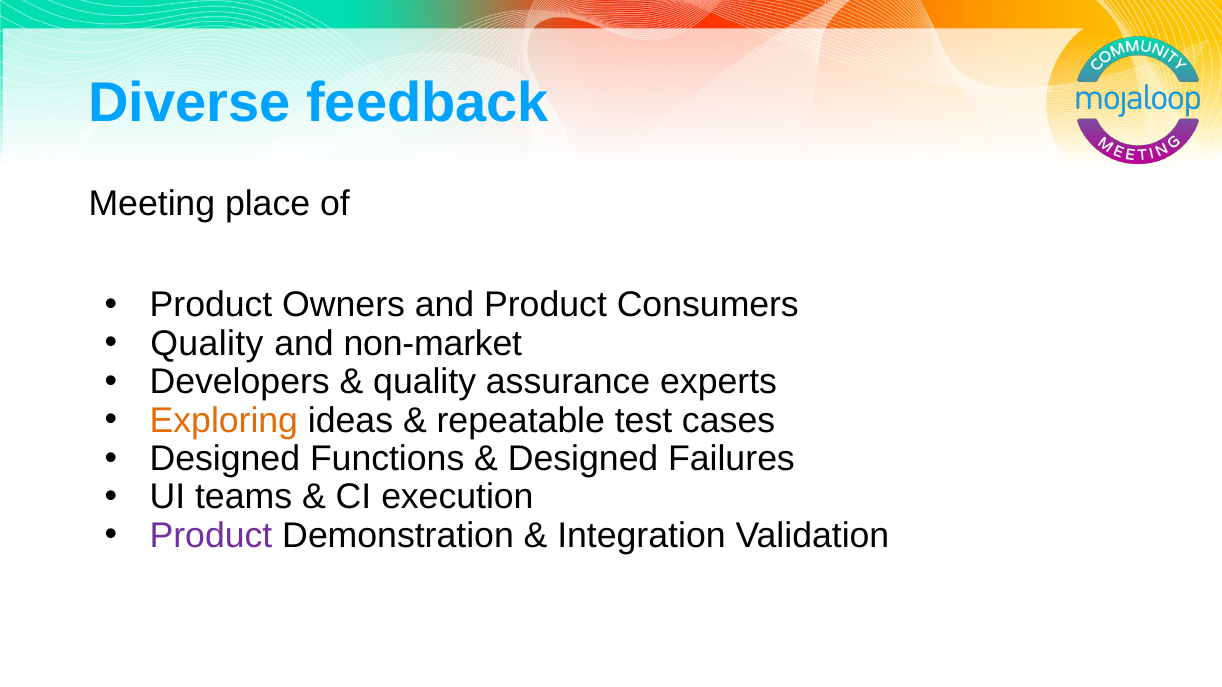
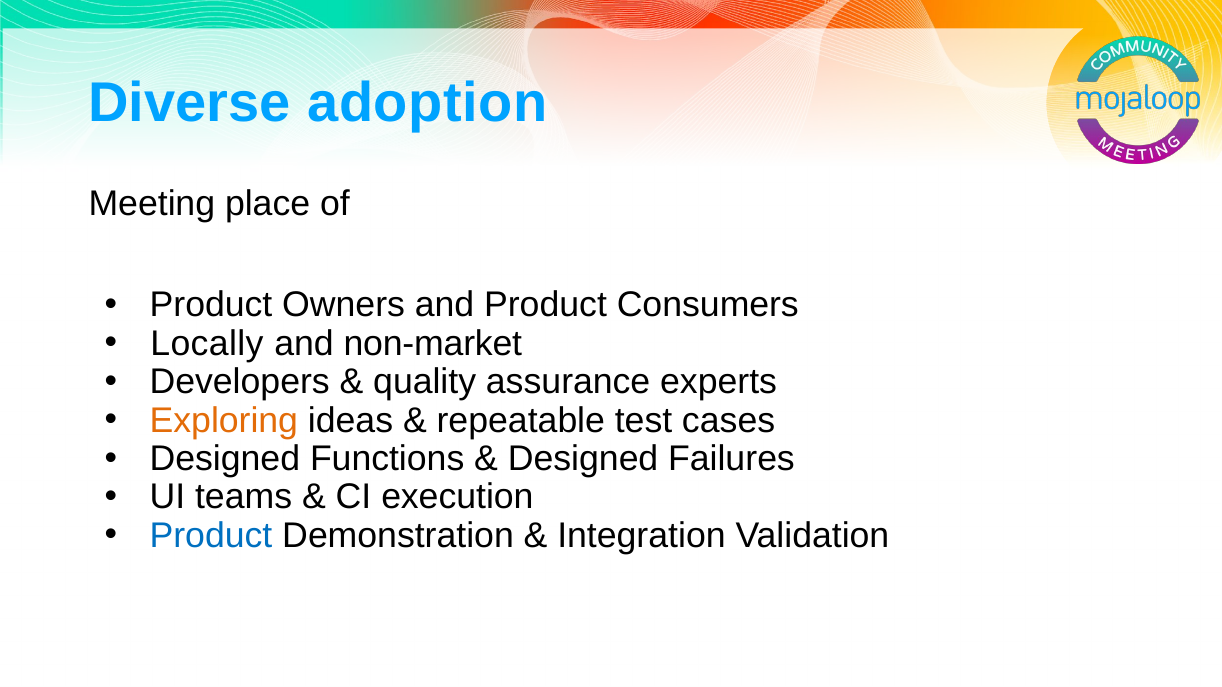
feedback: feedback -> adoption (427, 103)
Quality: Quality -> Locally (207, 344)
Product colour: purple -> blue (211, 536)
